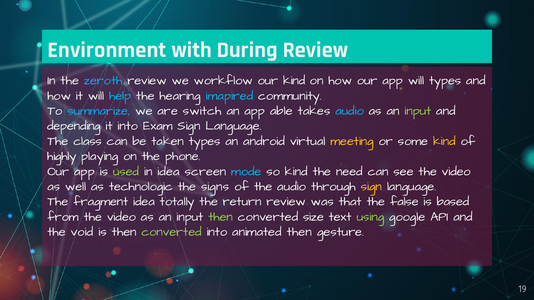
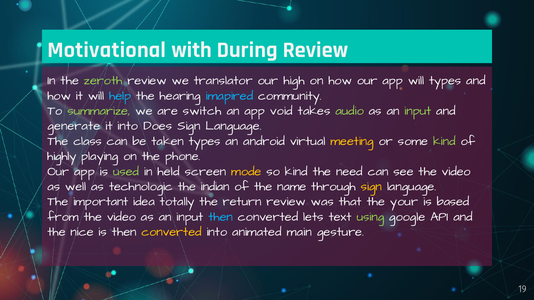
Environment: Environment -> Motivational (107, 50)
zeroth colour: light blue -> light green (103, 81)
workflow: workflow -> translator (223, 81)
our kind: kind -> high (294, 81)
summarize colour: light blue -> light green (99, 111)
able: able -> void (281, 111)
audio colour: light blue -> light green (350, 111)
depending: depending -> generate (74, 126)
Exam: Exam -> Does (158, 126)
kind colour: yellow -> light green (444, 141)
in idea: idea -> held (169, 171)
mode colour: light blue -> yellow (246, 171)
signs: signs -> indian (215, 187)
the audio: audio -> name (292, 187)
fragment: fragment -> important (101, 202)
false: false -> your (404, 202)
then colour: light green -> light blue (221, 217)
size: size -> lets (313, 217)
void: void -> nice (82, 232)
converted colour: light green -> yellow (172, 232)
animated then: then -> main (299, 232)
